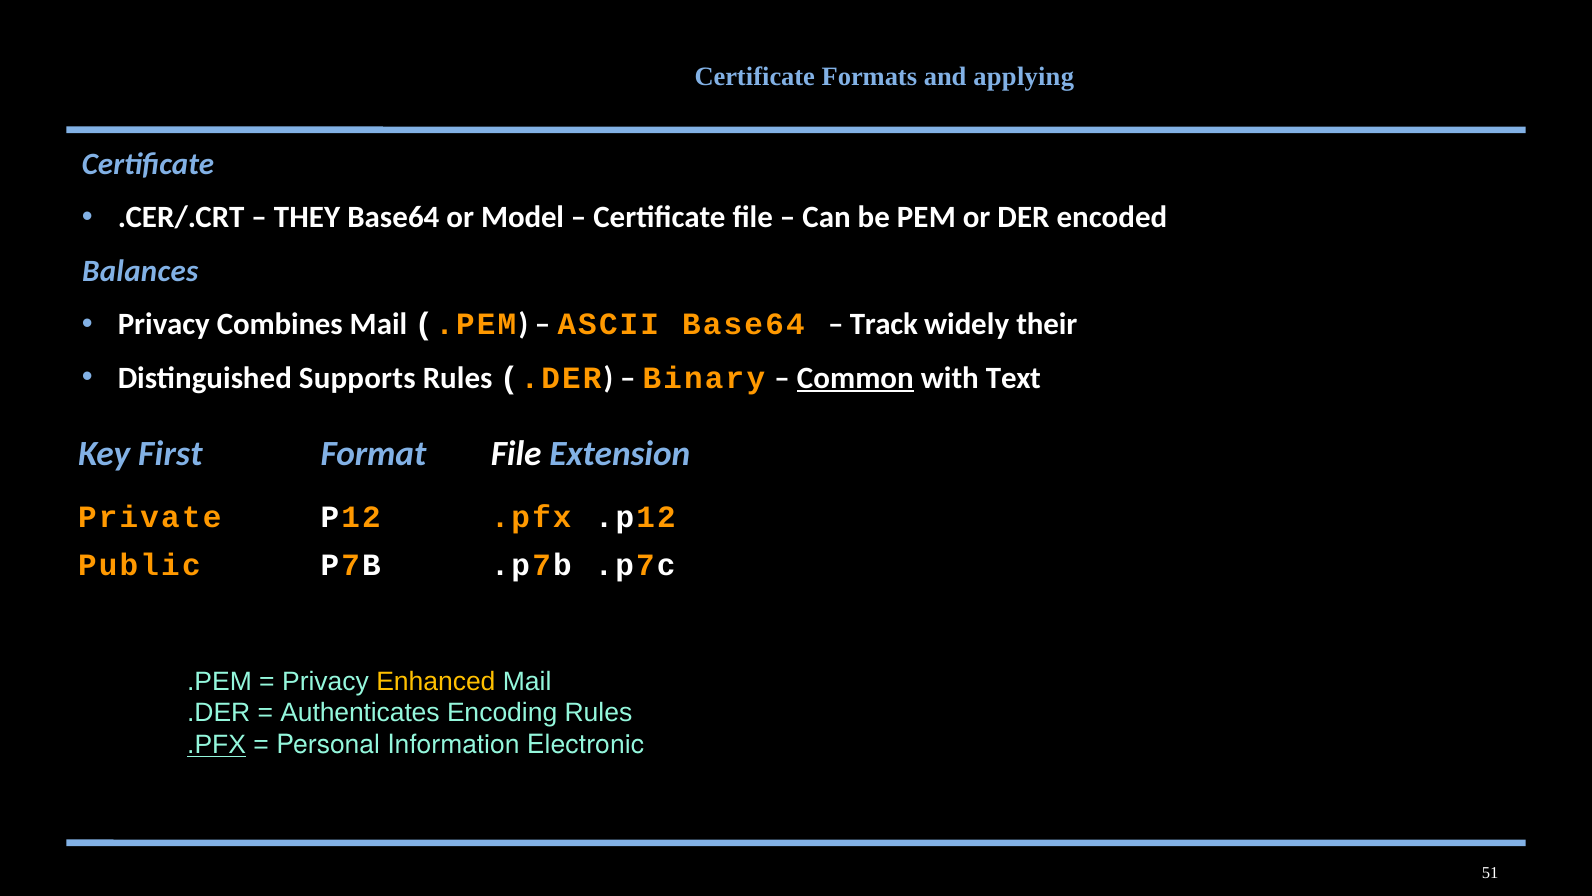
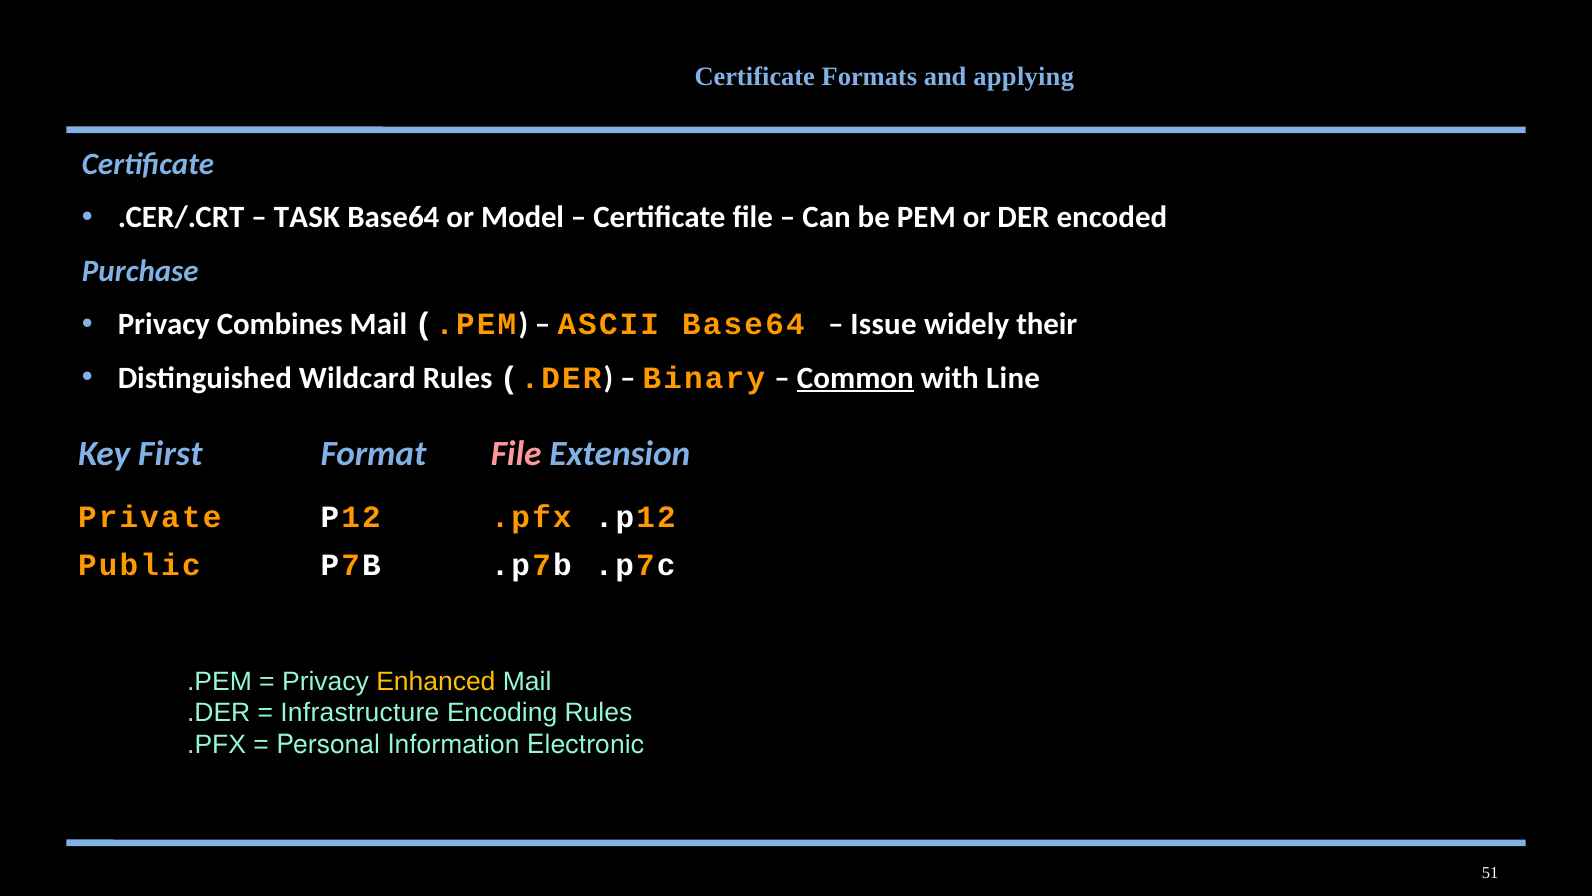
THEY: THEY -> TASK (307, 217)
Balances: Balances -> Purchase (140, 271)
Track: Track -> Issue (884, 324)
Supports: Supports -> Wildcard (357, 378)
Text: Text -> Line (1013, 378)
File colour: white -> pink (516, 454)
Authenticates: Authenticates -> Infrastructure (360, 713)
.PFX underline: present -> none (217, 745)
